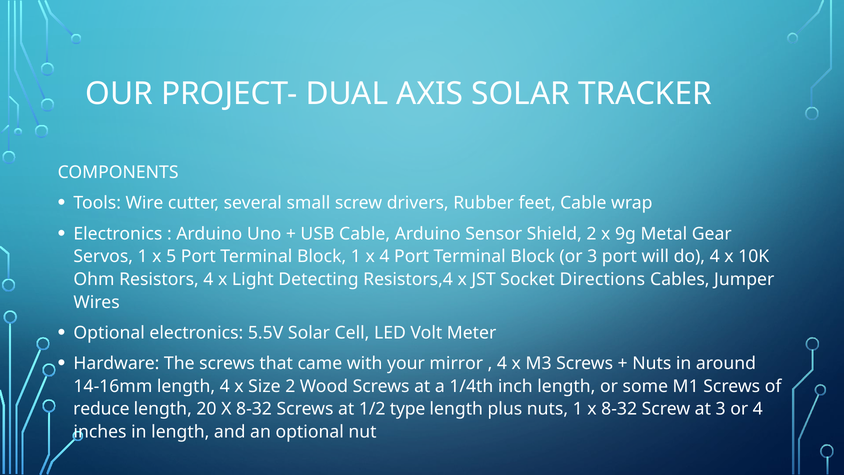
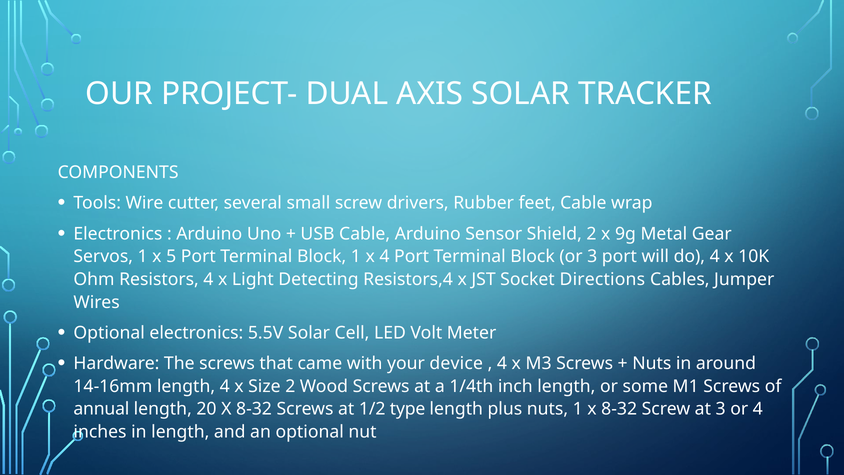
mirror: mirror -> device (456, 363)
reduce: reduce -> annual (101, 409)
